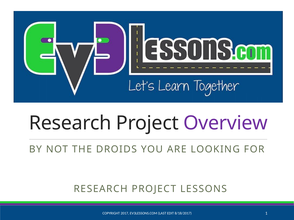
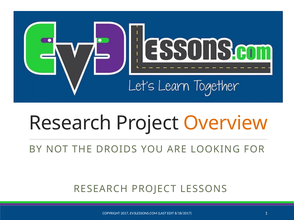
Overview colour: purple -> orange (226, 123)
